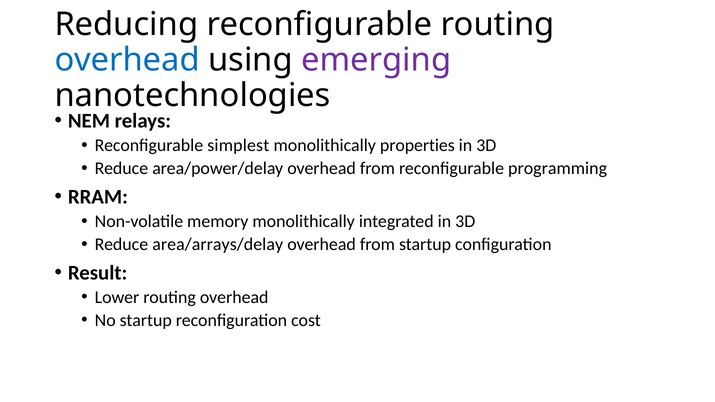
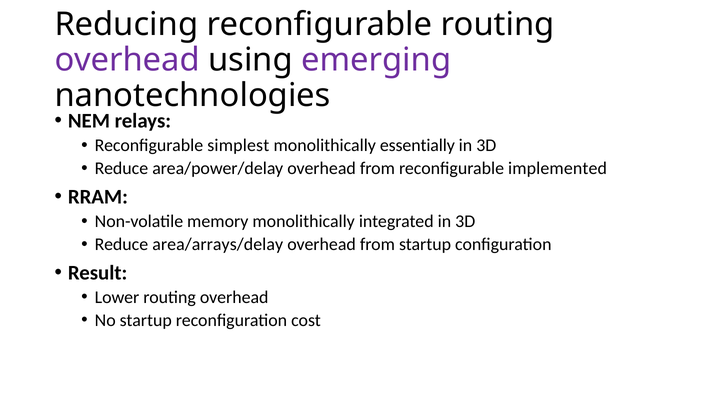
overhead colour: blue -> purple (127, 60)
properties: properties -> essentially (417, 145)
programming: programming -> implemented (558, 169)
